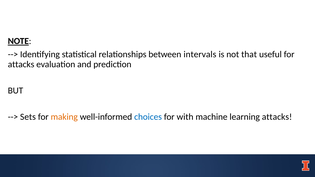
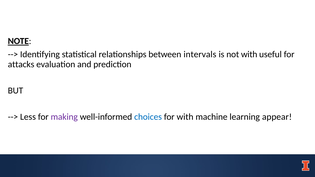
not that: that -> with (249, 54)
Sets: Sets -> Less (28, 117)
making colour: orange -> purple (64, 117)
learning attacks: attacks -> appear (277, 117)
